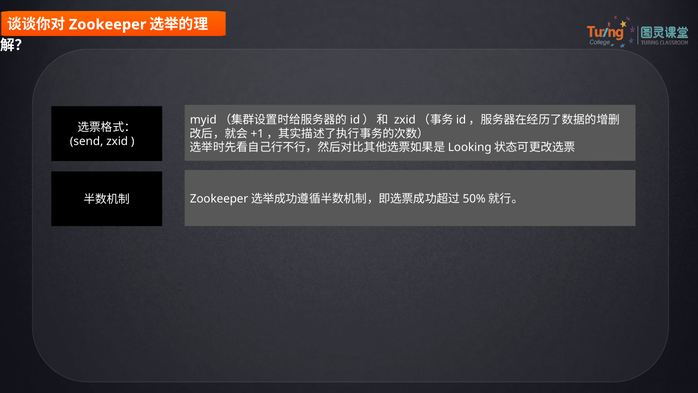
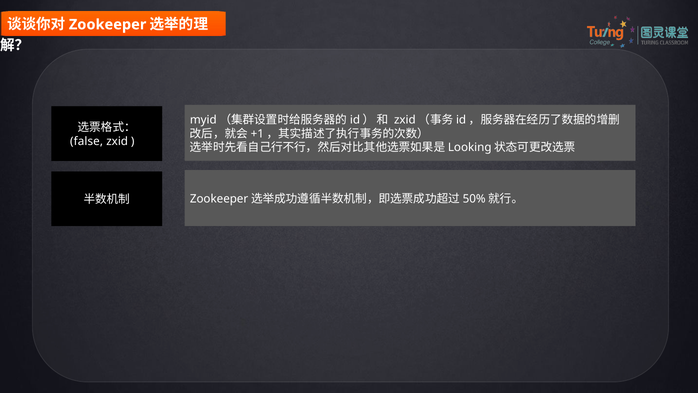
send: send -> false (87, 141)
